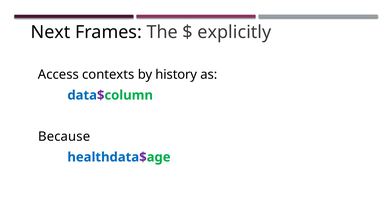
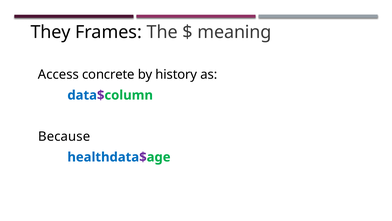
Next: Next -> They (51, 32)
explicitly: explicitly -> meaning (234, 32)
contexts: contexts -> concrete (108, 74)
